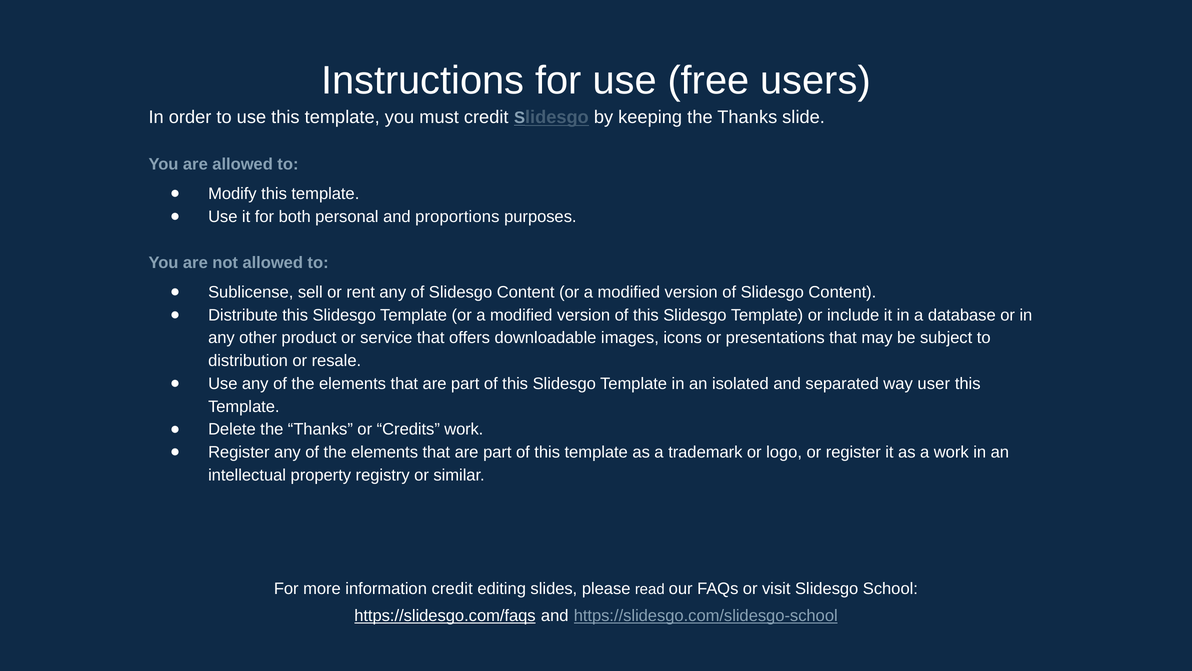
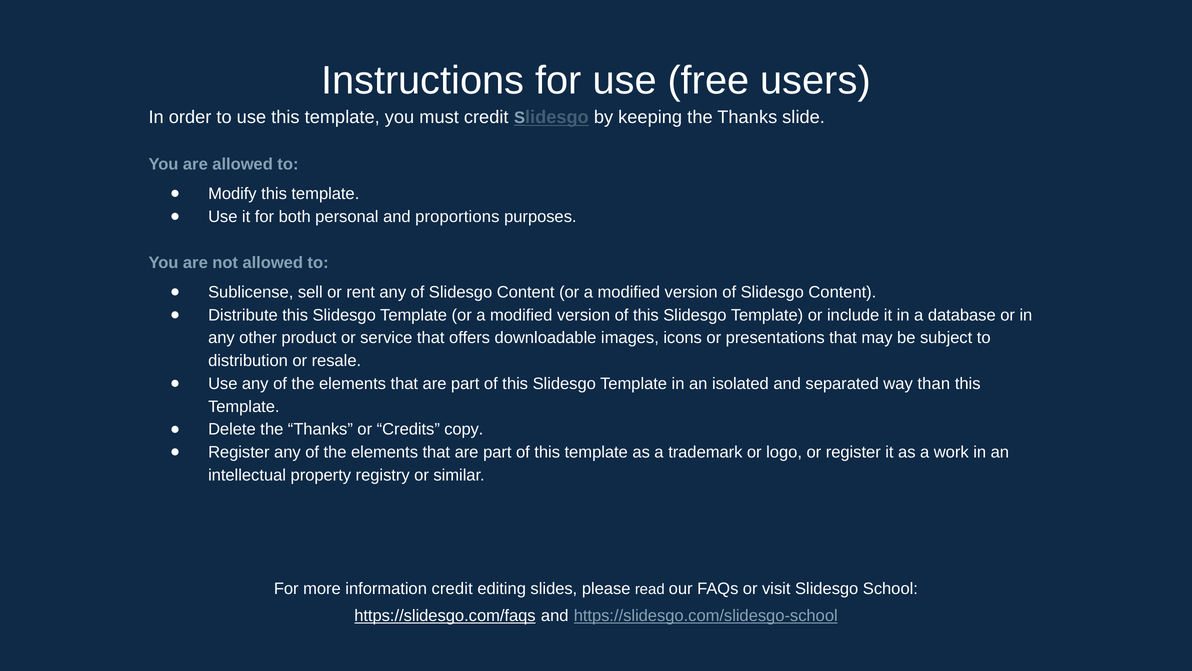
user: user -> than (934, 383)
Credits work: work -> copy (464, 429)
